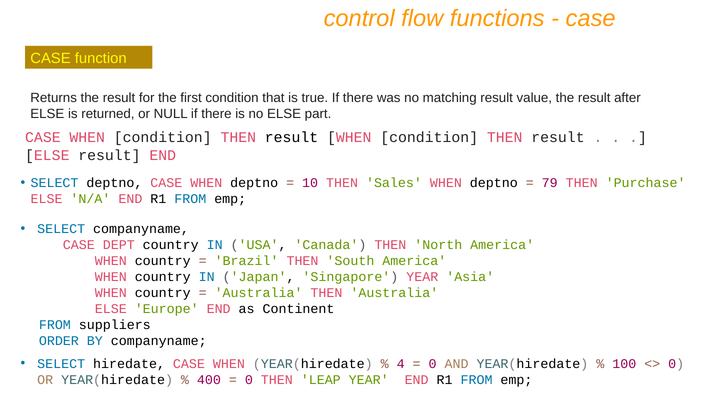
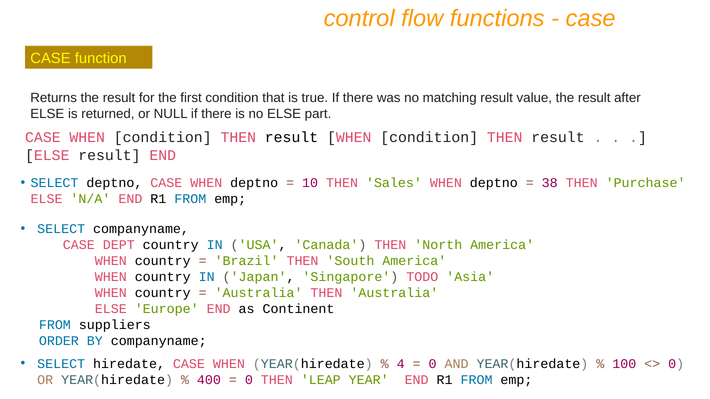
79: 79 -> 38 (550, 183)
Singapore YEAR: YEAR -> TODO (422, 277)
